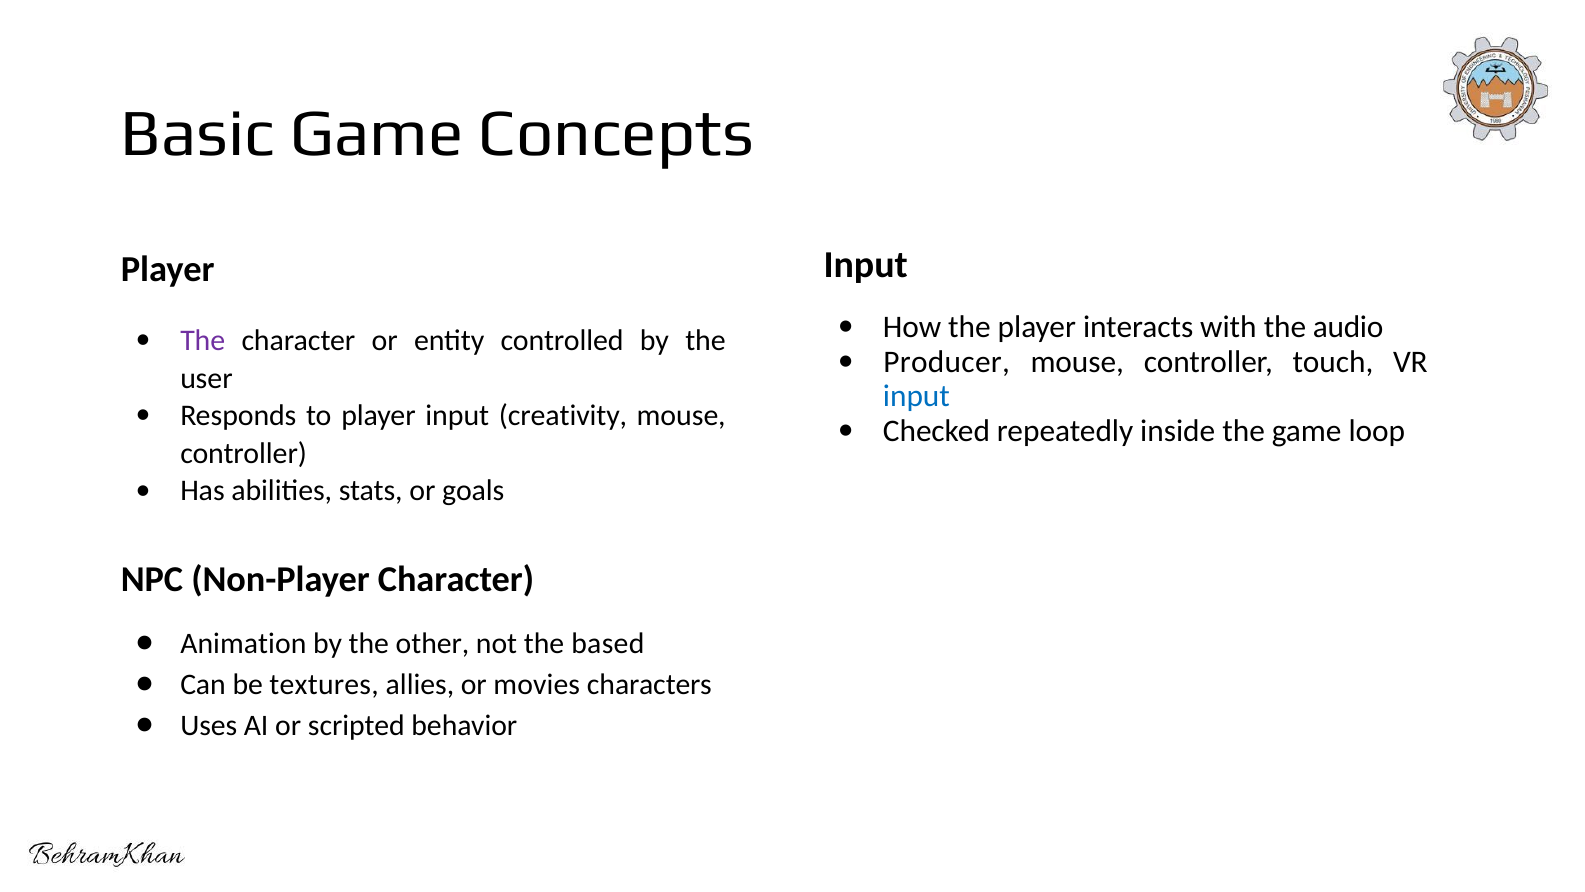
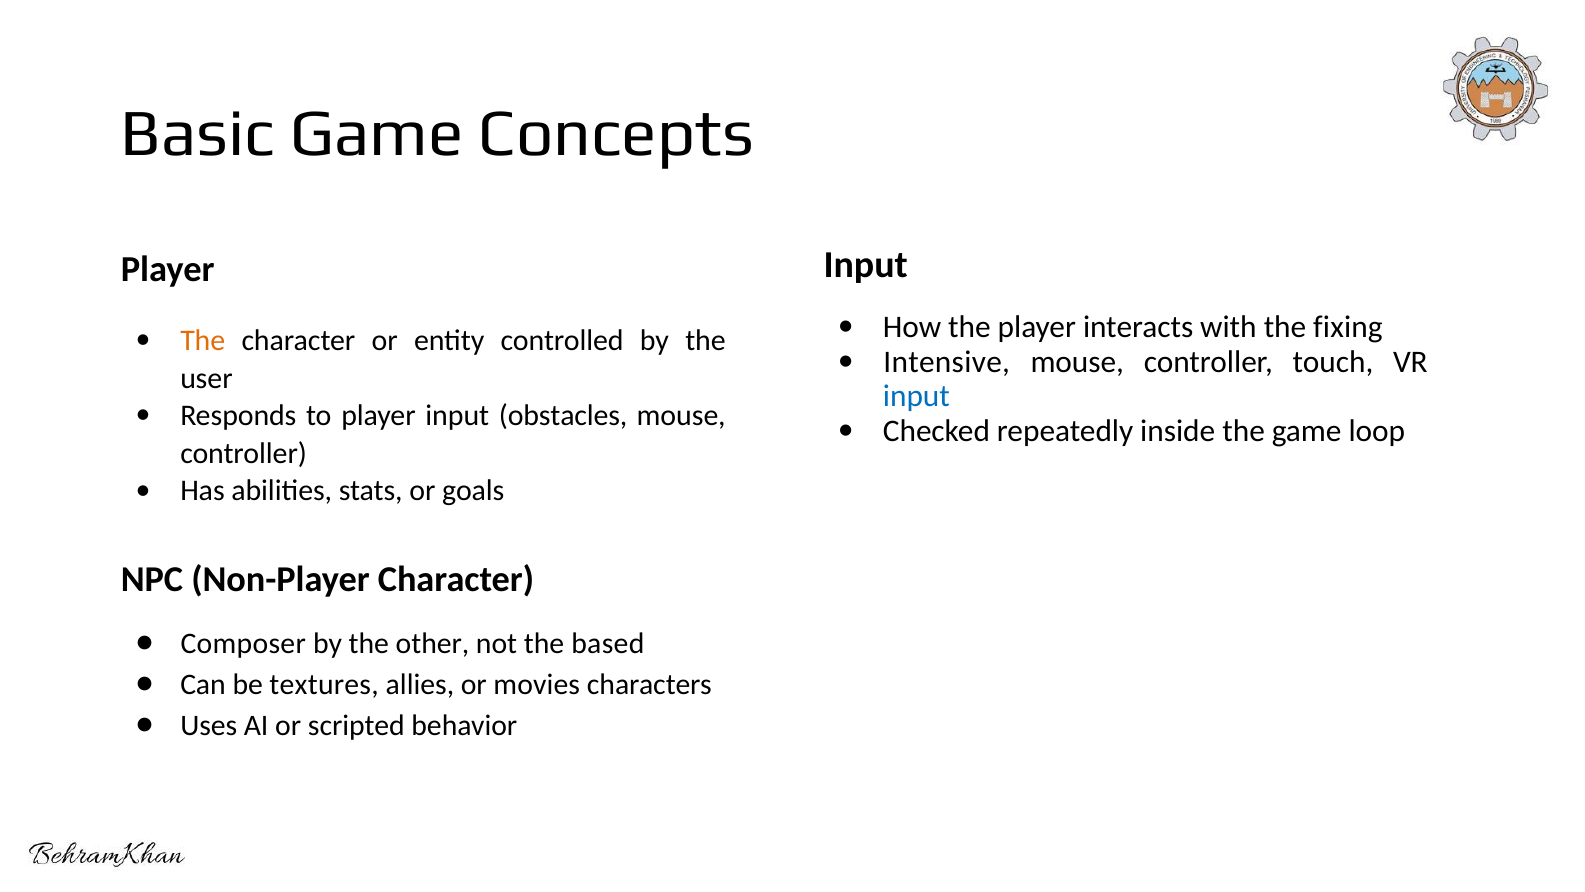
audio: audio -> fixing (1348, 327)
The colour: purple -> orange (203, 341)
Producer: Producer -> Intensive (947, 361)
creativity: creativity -> obstacles (563, 416)
Animation: Animation -> Composer (243, 643)
